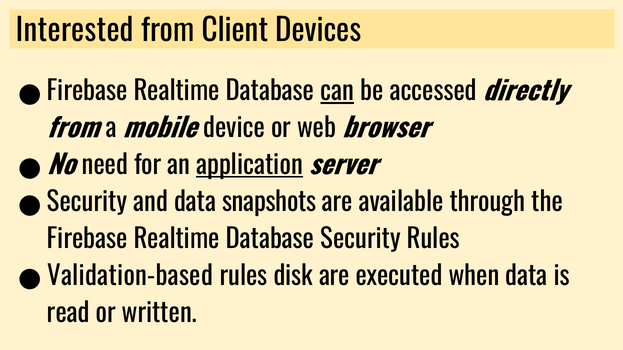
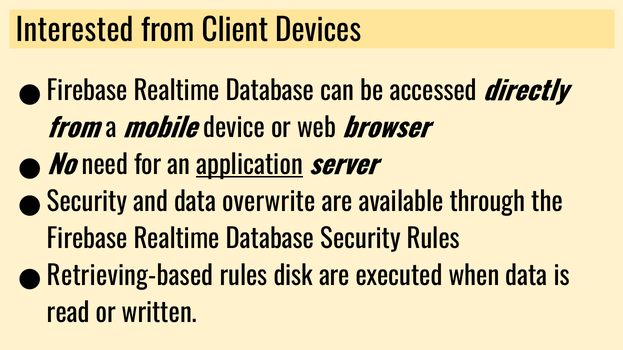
can underline: present -> none (337, 92)
snapshots: snapshots -> overwrite (269, 203)
Validation-based: Validation-based -> Retrieving-based (130, 277)
